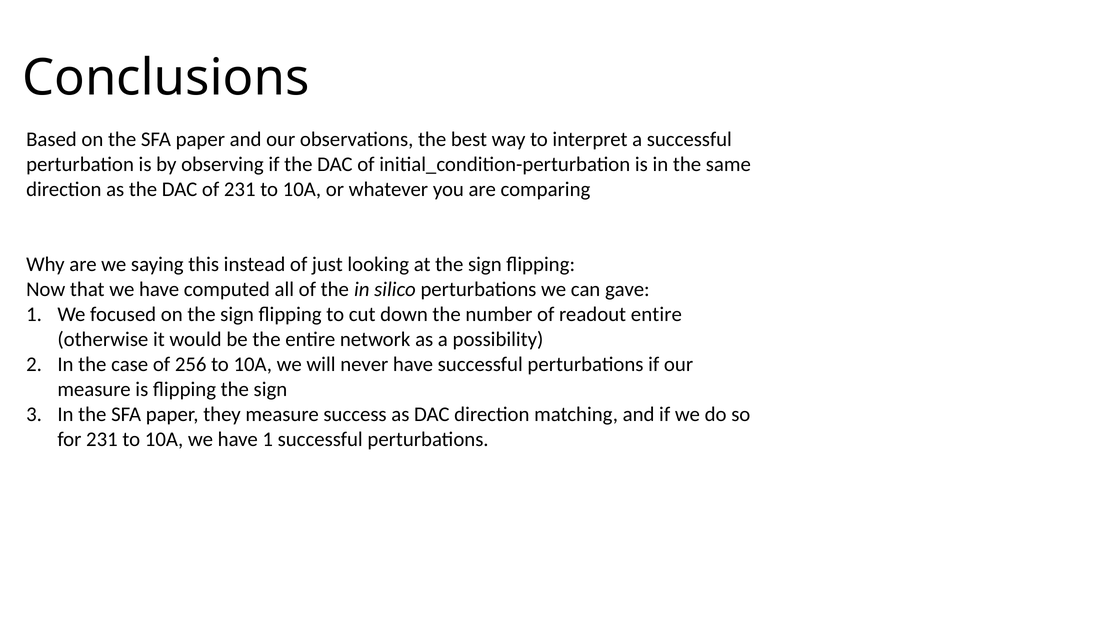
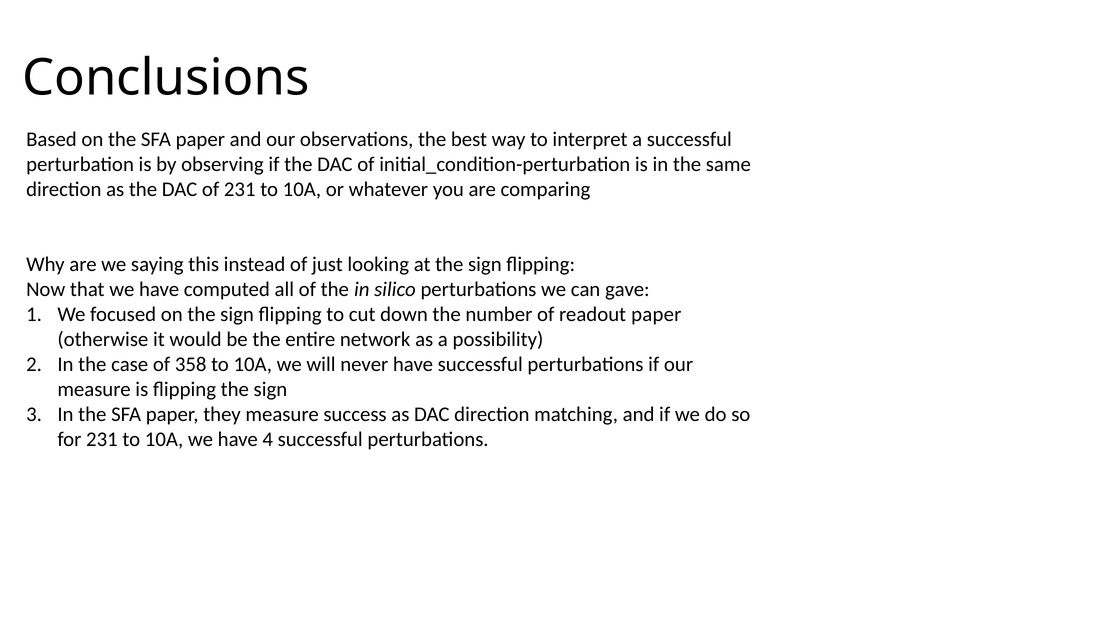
readout entire: entire -> paper (656, 314)
256: 256 -> 358 (191, 364)
have 1: 1 -> 4 (268, 439)
